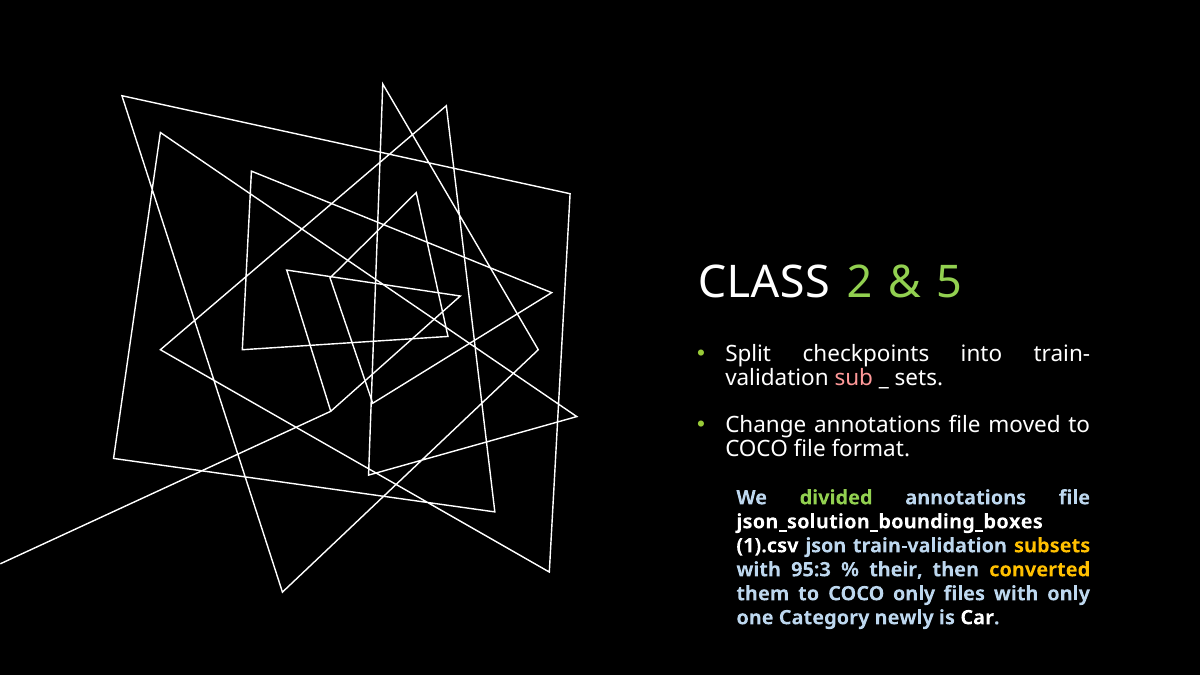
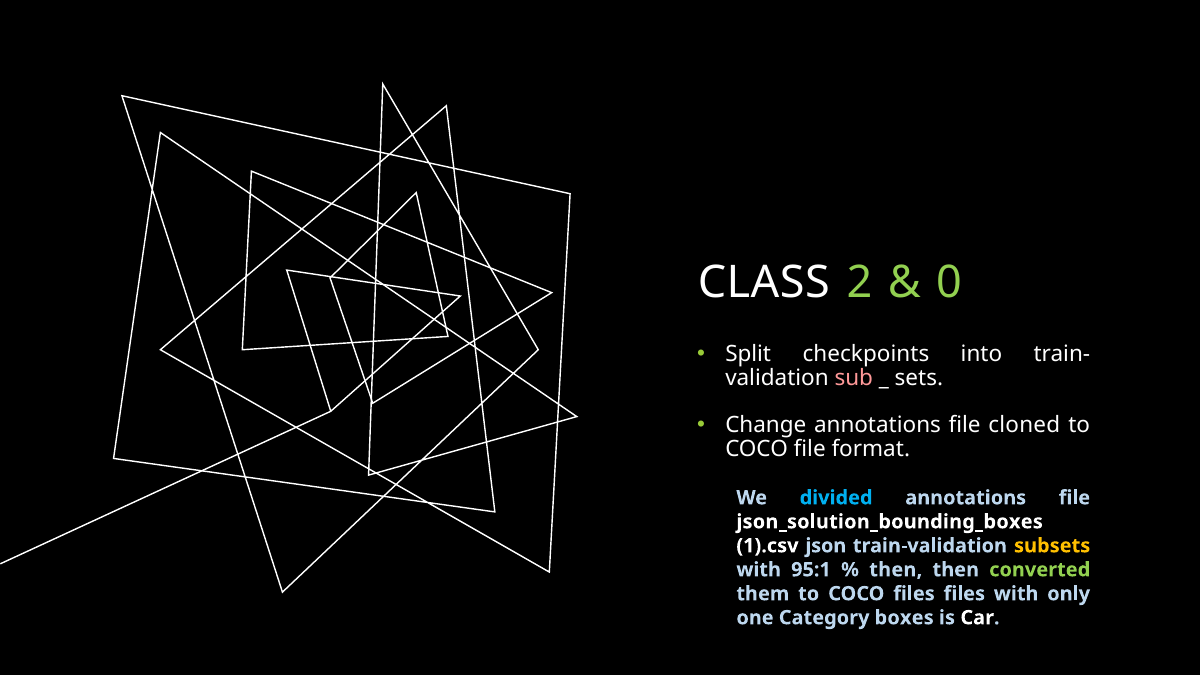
5: 5 -> 0 (949, 282)
moved: moved -> cloned (1024, 425)
divided colour: light green -> light blue (836, 498)
95:3: 95:3 -> 95:1 (811, 570)
their: their -> then (896, 570)
converted colour: yellow -> light green (1040, 570)
COCO only: only -> files (914, 594)
newly: newly -> boxes (904, 618)
